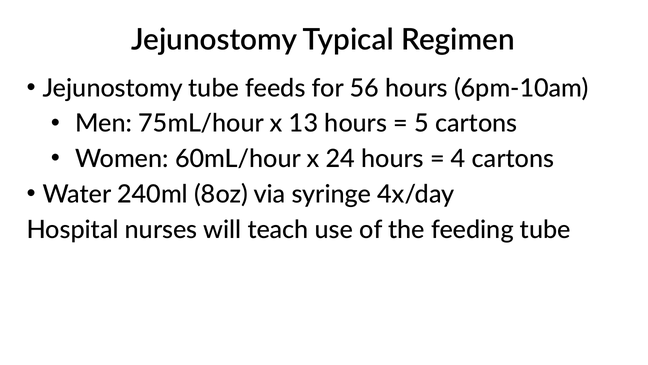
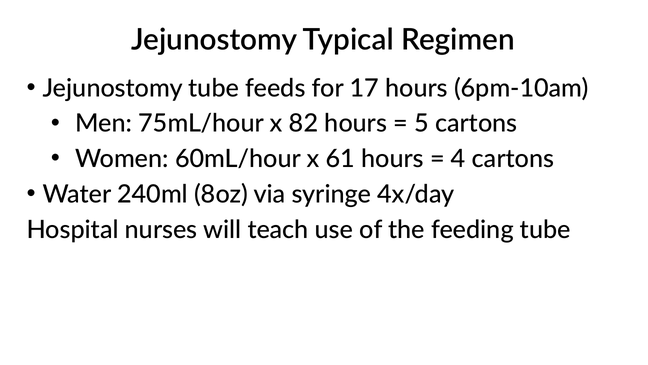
56: 56 -> 17 (364, 88)
13: 13 -> 82 (304, 124)
24: 24 -> 61 (340, 159)
